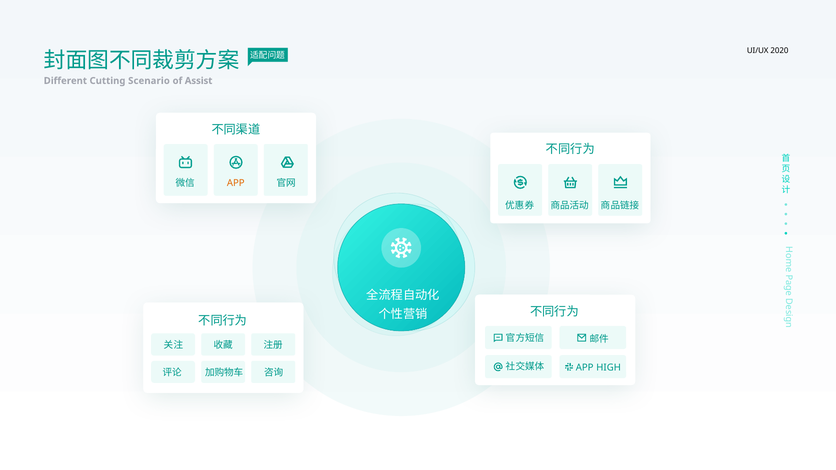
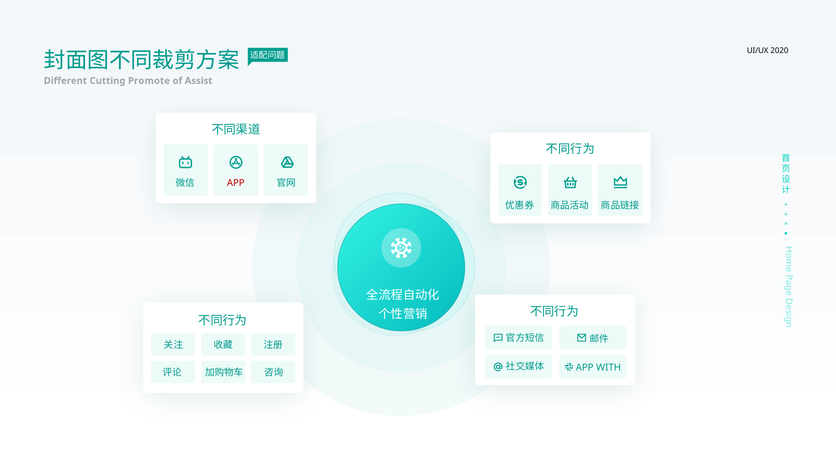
Scenario: Scenario -> Promote (149, 81)
APP colour: orange -> red (236, 183)
HIGH: HIGH -> WITH (609, 368)
